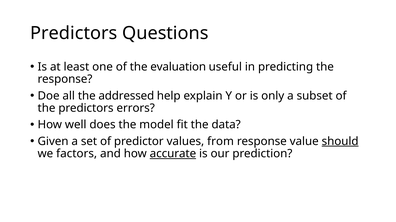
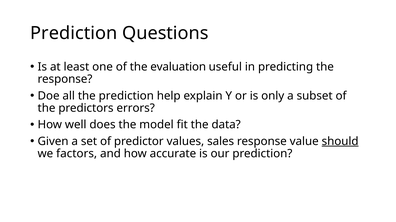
Predictors: Predictors -> Prediction (74, 33)
the addressed: addressed -> prediction (126, 96)
from: from -> sales (221, 142)
accurate underline: present -> none (173, 154)
